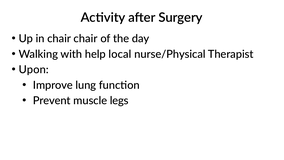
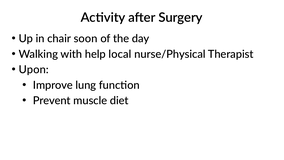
chair chair: chair -> soon (86, 39)
legs: legs -> diet (119, 101)
